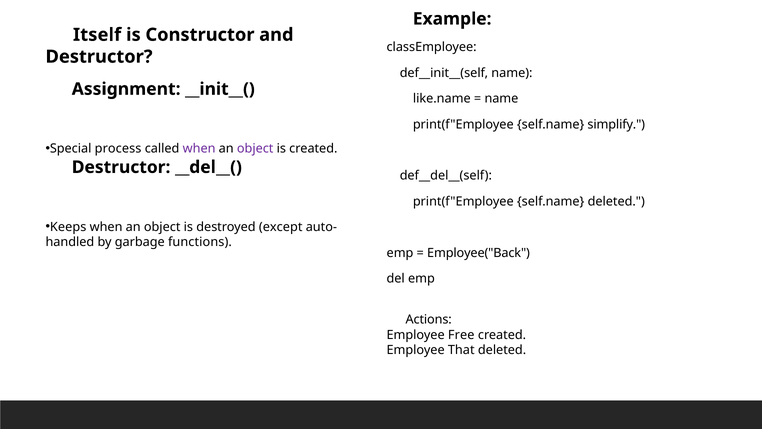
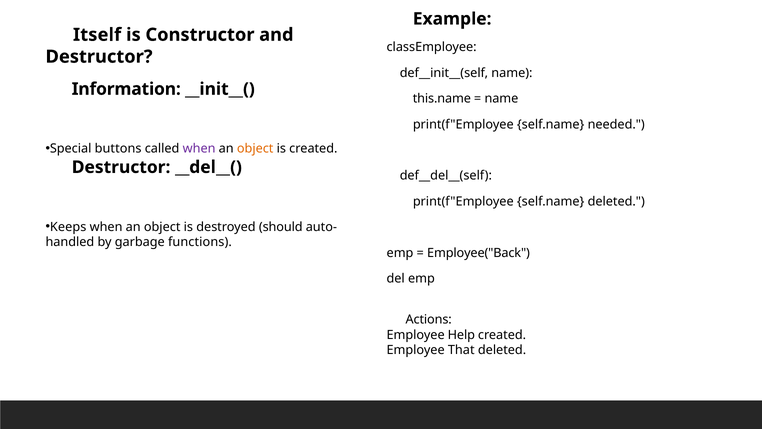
Assignment: Assignment -> Information (126, 89)
like.name: like.name -> this.name (442, 99)
simplify: simplify -> needed (616, 124)
process: process -> buttons (118, 149)
object colour: purple -> orange (255, 149)
except: except -> should (281, 227)
Free: Free -> Help (461, 335)
